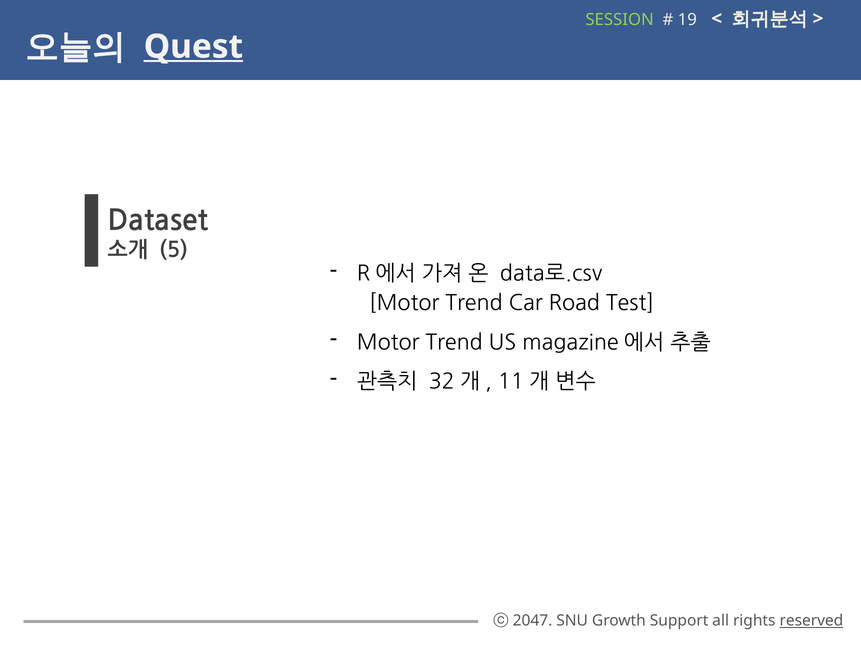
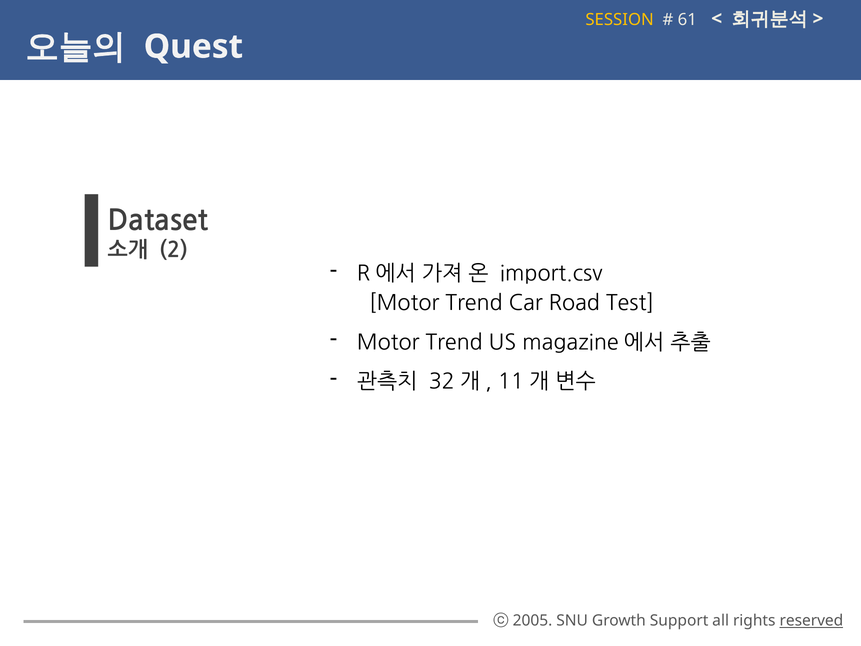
SESSION colour: light green -> yellow (620, 20)
19: 19 -> 61 (687, 20)
Quest underline: present -> none (193, 47)
5: 5 -> 2 (174, 250)
data로.csv: data로.csv -> import.csv (551, 273)
2047: 2047 -> 2005 (533, 620)
